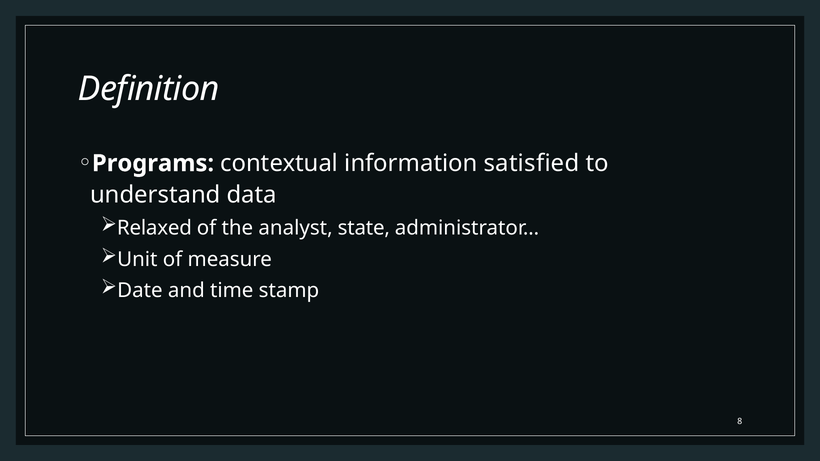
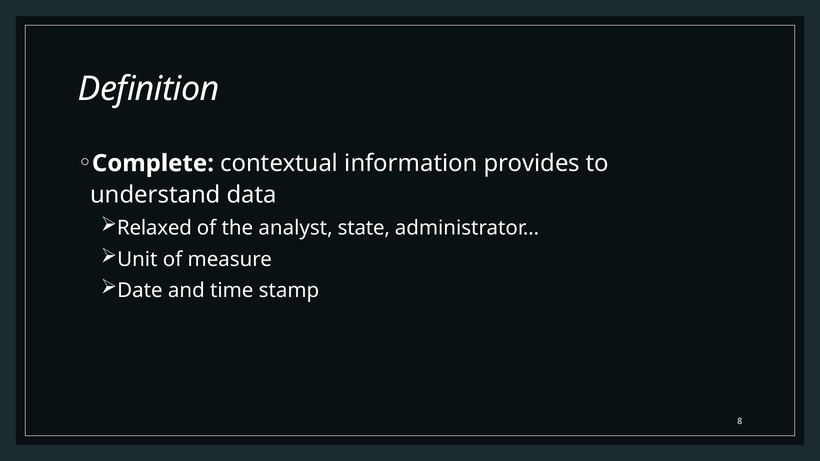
Programs: Programs -> Complete (153, 163)
satisfied: satisfied -> provides (532, 163)
